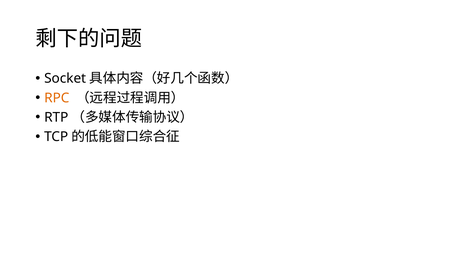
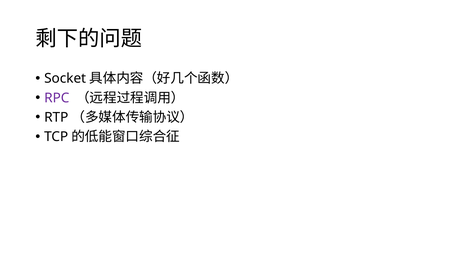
RPC colour: orange -> purple (57, 98)
